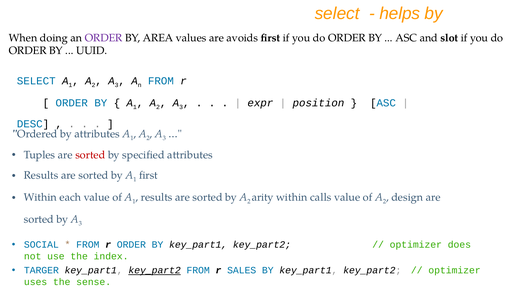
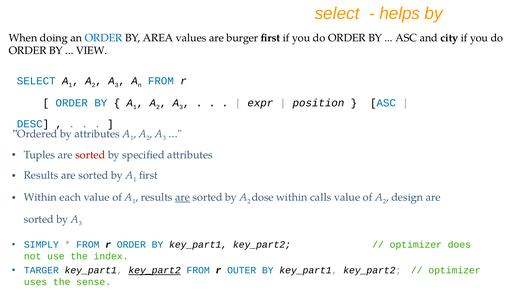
ORDER colour: purple -> blue (104, 38)
avoids: avoids -> burger (242, 38)
slot: slot -> city (449, 38)
UUID: UUID -> VIEW (92, 51)
are underline: none -> present (183, 197)
arity: arity -> dose (263, 197)
SOCIAL: SOCIAL -> SIMPLY (41, 245)
SALES: SALES -> OUTER (242, 271)
